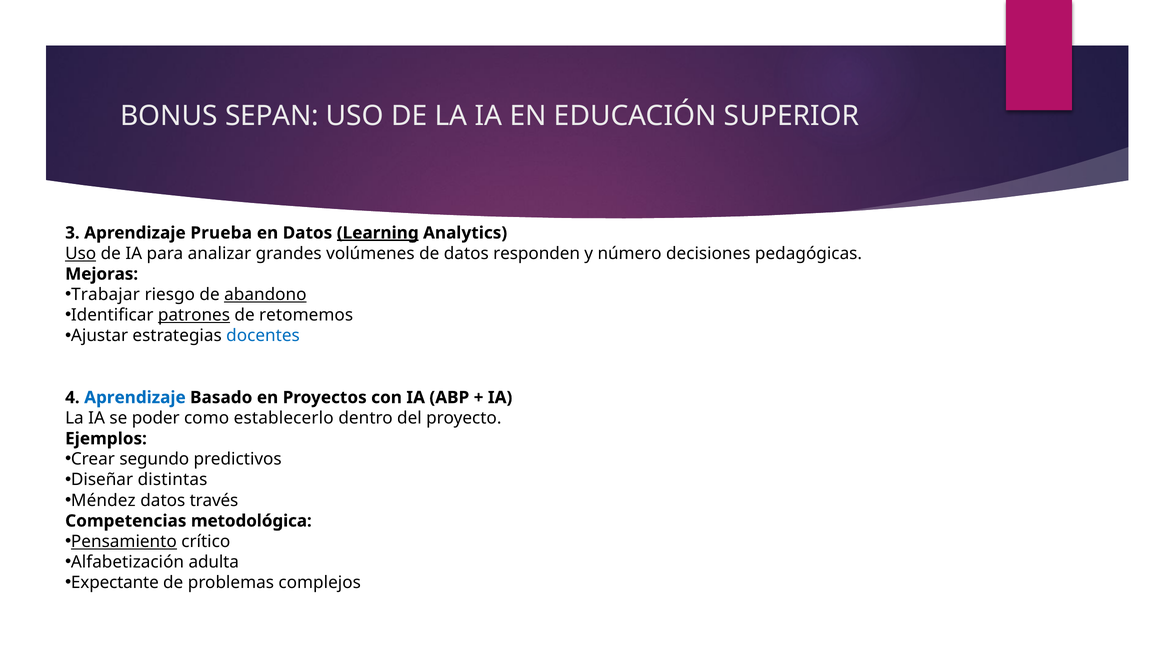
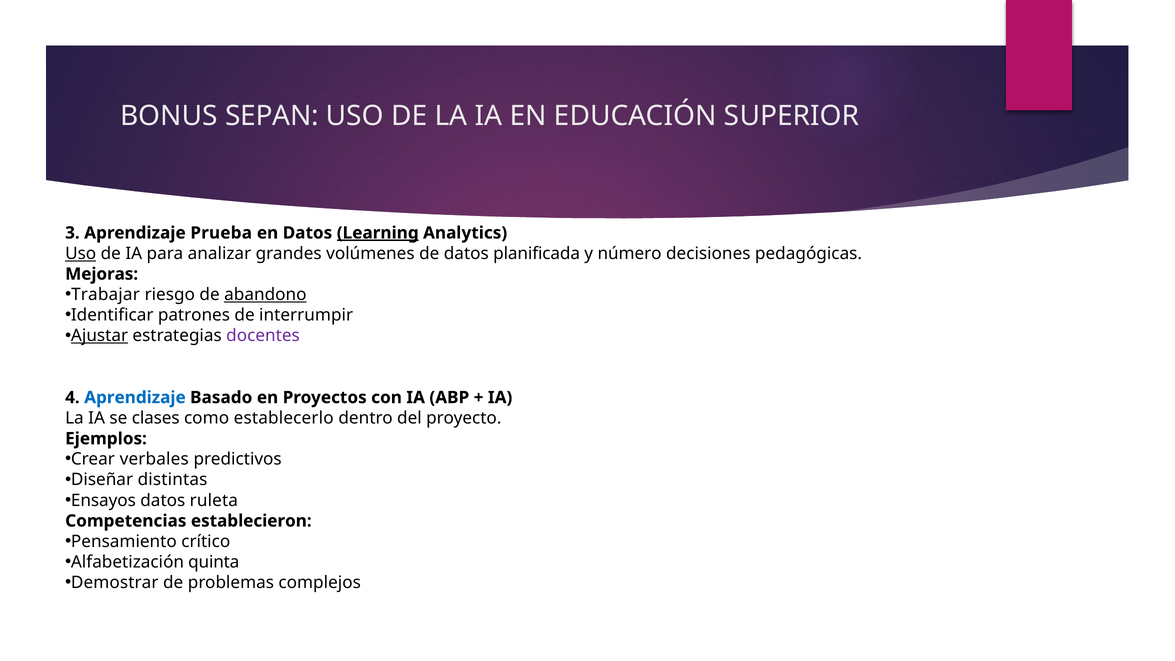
responden: responden -> planificada (537, 253)
patrones underline: present -> none (194, 315)
retomemos: retomemos -> interrumpir (306, 315)
Ajustar underline: none -> present (100, 336)
docentes colour: blue -> purple (263, 336)
poder: poder -> clases (156, 418)
segundo: segundo -> verbales (154, 459)
Méndez: Méndez -> Ensayos (103, 500)
través: través -> ruleta (214, 500)
metodológica: metodológica -> establecieron (251, 521)
Pensamiento underline: present -> none (124, 541)
adulta: adulta -> quinta (214, 562)
Expectante: Expectante -> Demostrar (115, 583)
